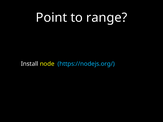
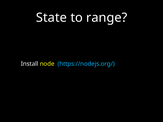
Point: Point -> State (51, 18)
